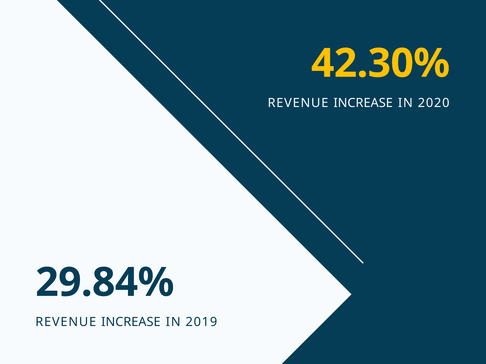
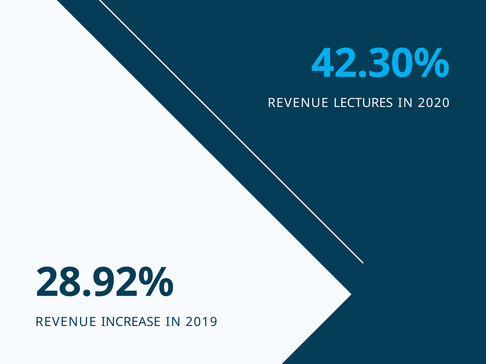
42.30% colour: yellow -> light blue (381, 64)
INCREASE: INCREASE -> LECTURES (363, 103)
29.84%: 29.84% -> 28.92% (105, 283)
